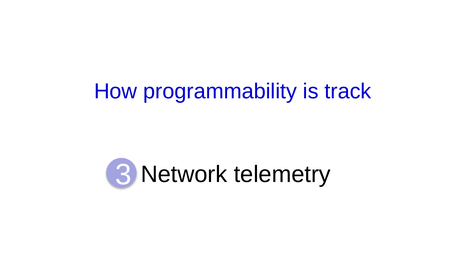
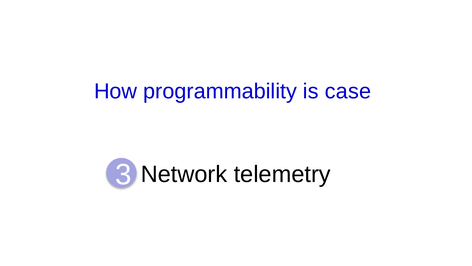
track: track -> case (348, 91)
